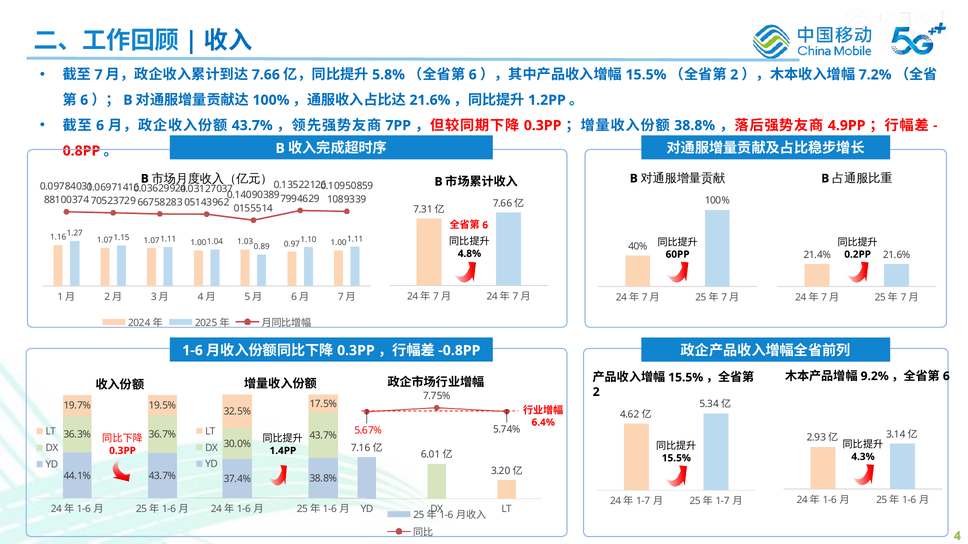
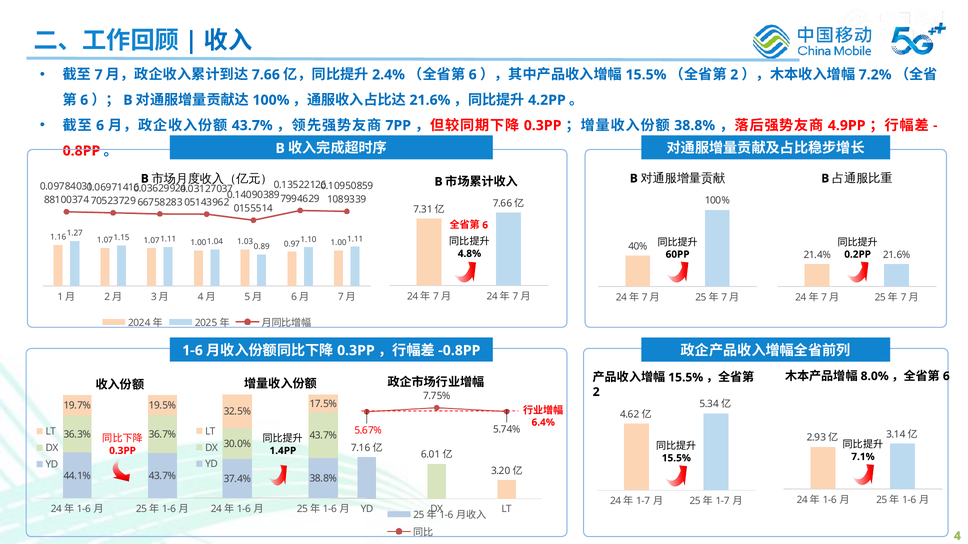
5.8%: 5.8% -> 2.4% (388, 75)
1.2PP: 1.2PP -> 4.2PP (547, 100)
9.2%: 9.2% -> 8.0% (875, 376)
4.3%: 4.3% -> 7.1% (863, 457)
